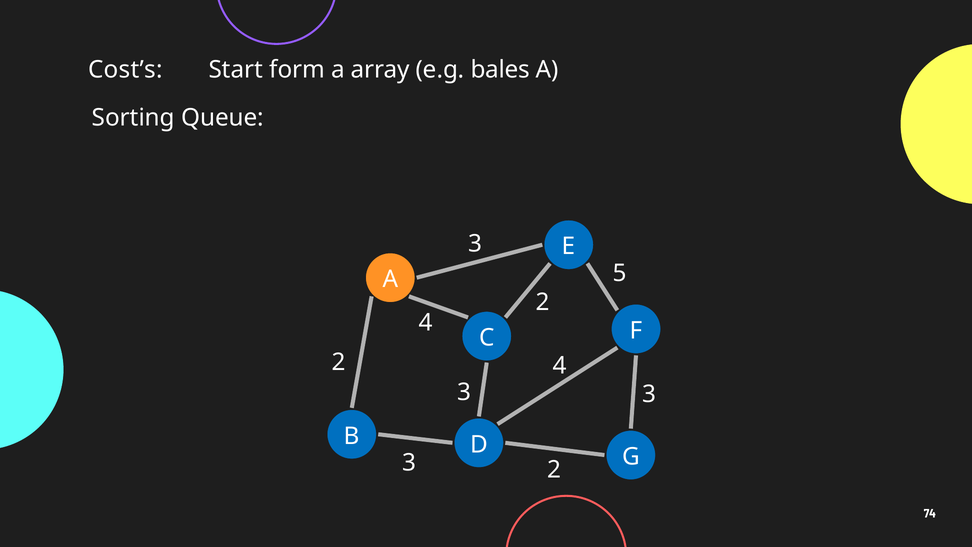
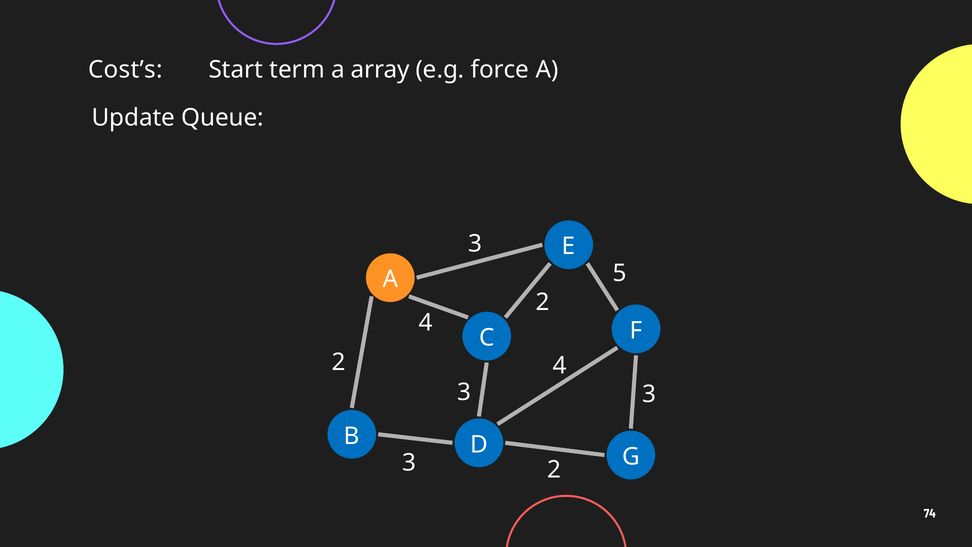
form: form -> term (297, 70)
bales: bales -> force (500, 70)
Sorting: Sorting -> Update (133, 118)
